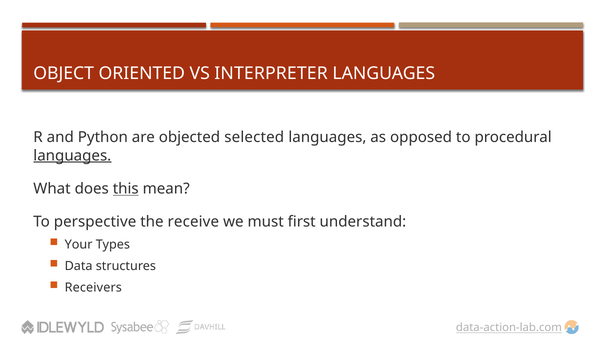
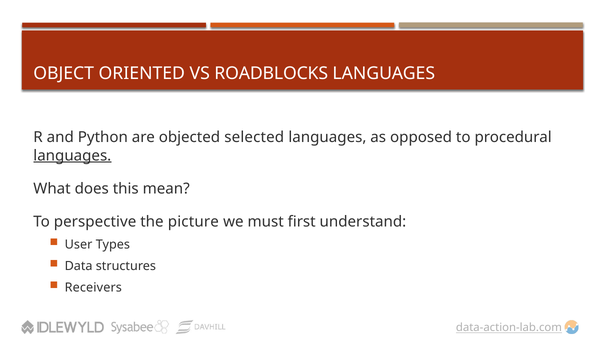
INTERPRETER: INTERPRETER -> ROADBLOCKS (271, 73)
this underline: present -> none (126, 189)
receive: receive -> picture (193, 222)
Your: Your -> User (79, 245)
